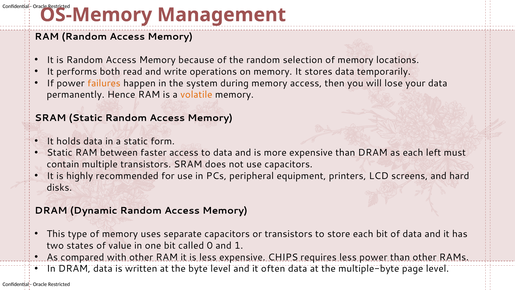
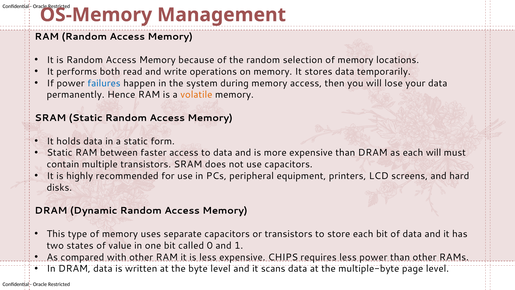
failures colour: orange -> blue (104, 83)
each left: left -> will (434, 153)
often: often -> scans (273, 268)
